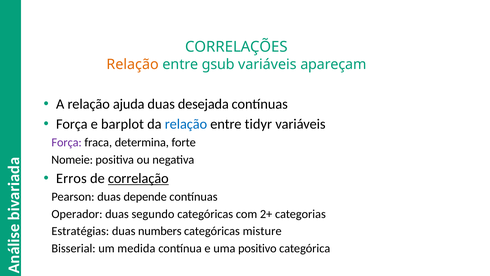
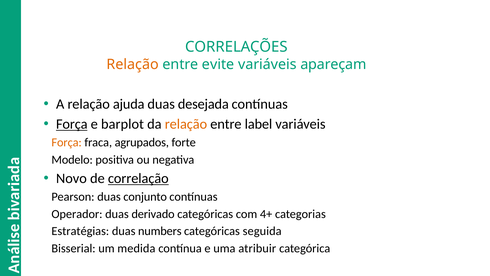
gsub: gsub -> evite (218, 64)
Força underline: none -> present (72, 124)
relação colour: blue -> orange (186, 124)
tidyr: tidyr -> label (258, 124)
Força colour: purple -> orange (67, 142)
determina: determina -> agrupados (142, 142)
Nomeie: Nomeie -> Modelo (72, 159)
Erros: Erros -> Novo (71, 178)
depende: depende -> conjunto (145, 197)
segundo: segundo -> derivado (153, 214)
2+: 2+ -> 4+ (266, 214)
misture: misture -> seguida (262, 231)
positivo: positivo -> atribuir (257, 248)
